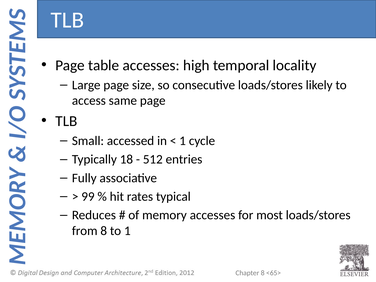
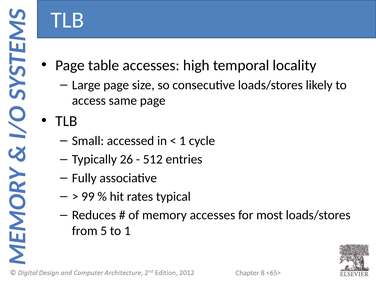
18: 18 -> 26 (126, 159)
from 8: 8 -> 5 (104, 231)
